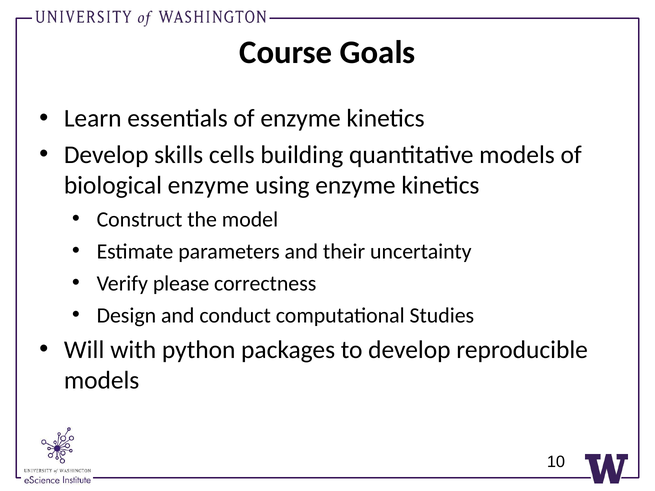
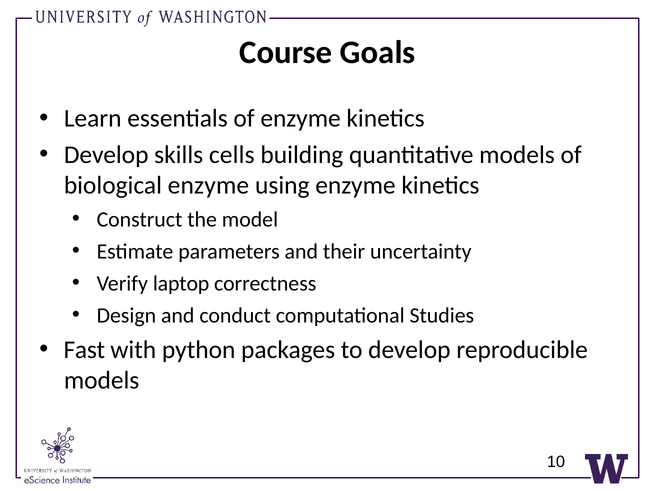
please: please -> laptop (181, 284)
Will: Will -> Fast (84, 350)
